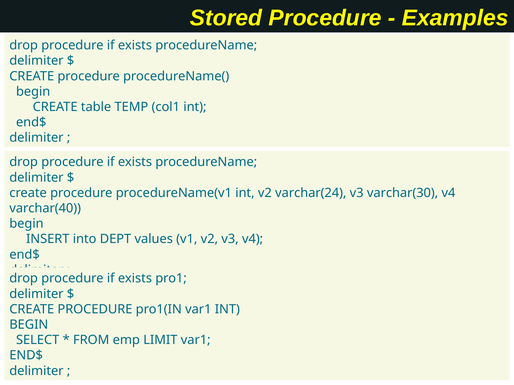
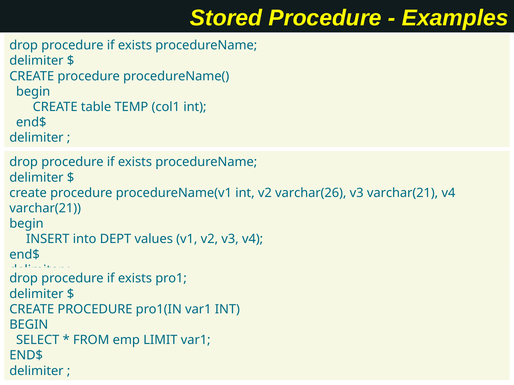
varchar(24: varchar(24 -> varchar(26 (311, 193)
v3 varchar(30: varchar(30 -> varchar(21 (403, 193)
varchar(40: varchar(40 -> varchar(21 (45, 209)
